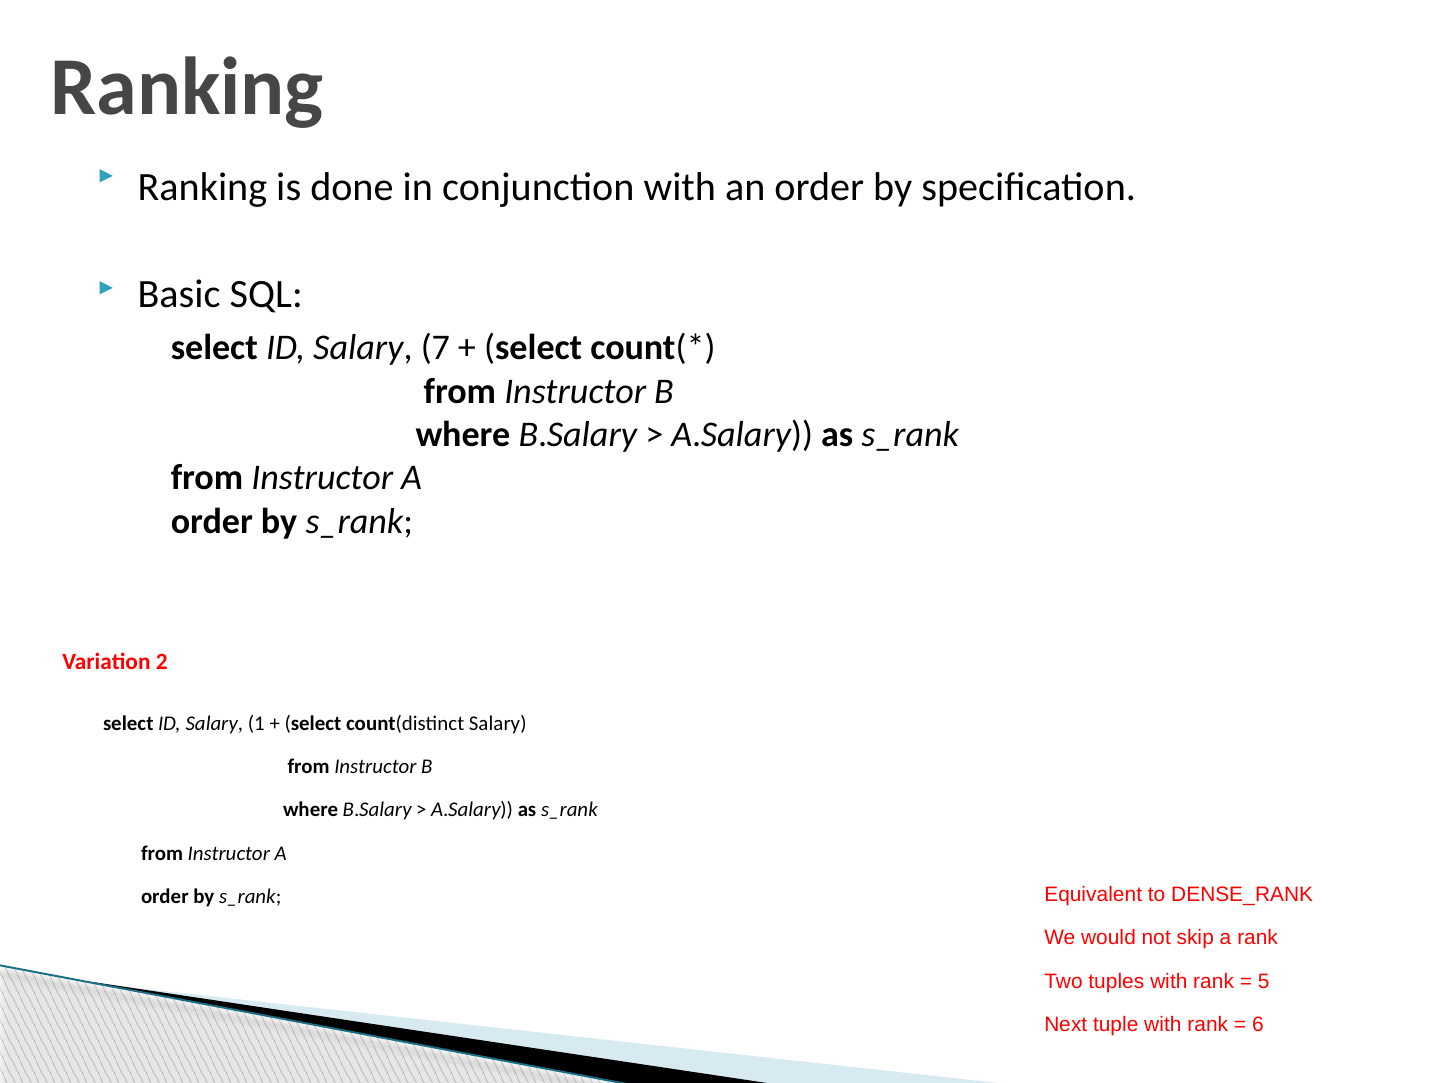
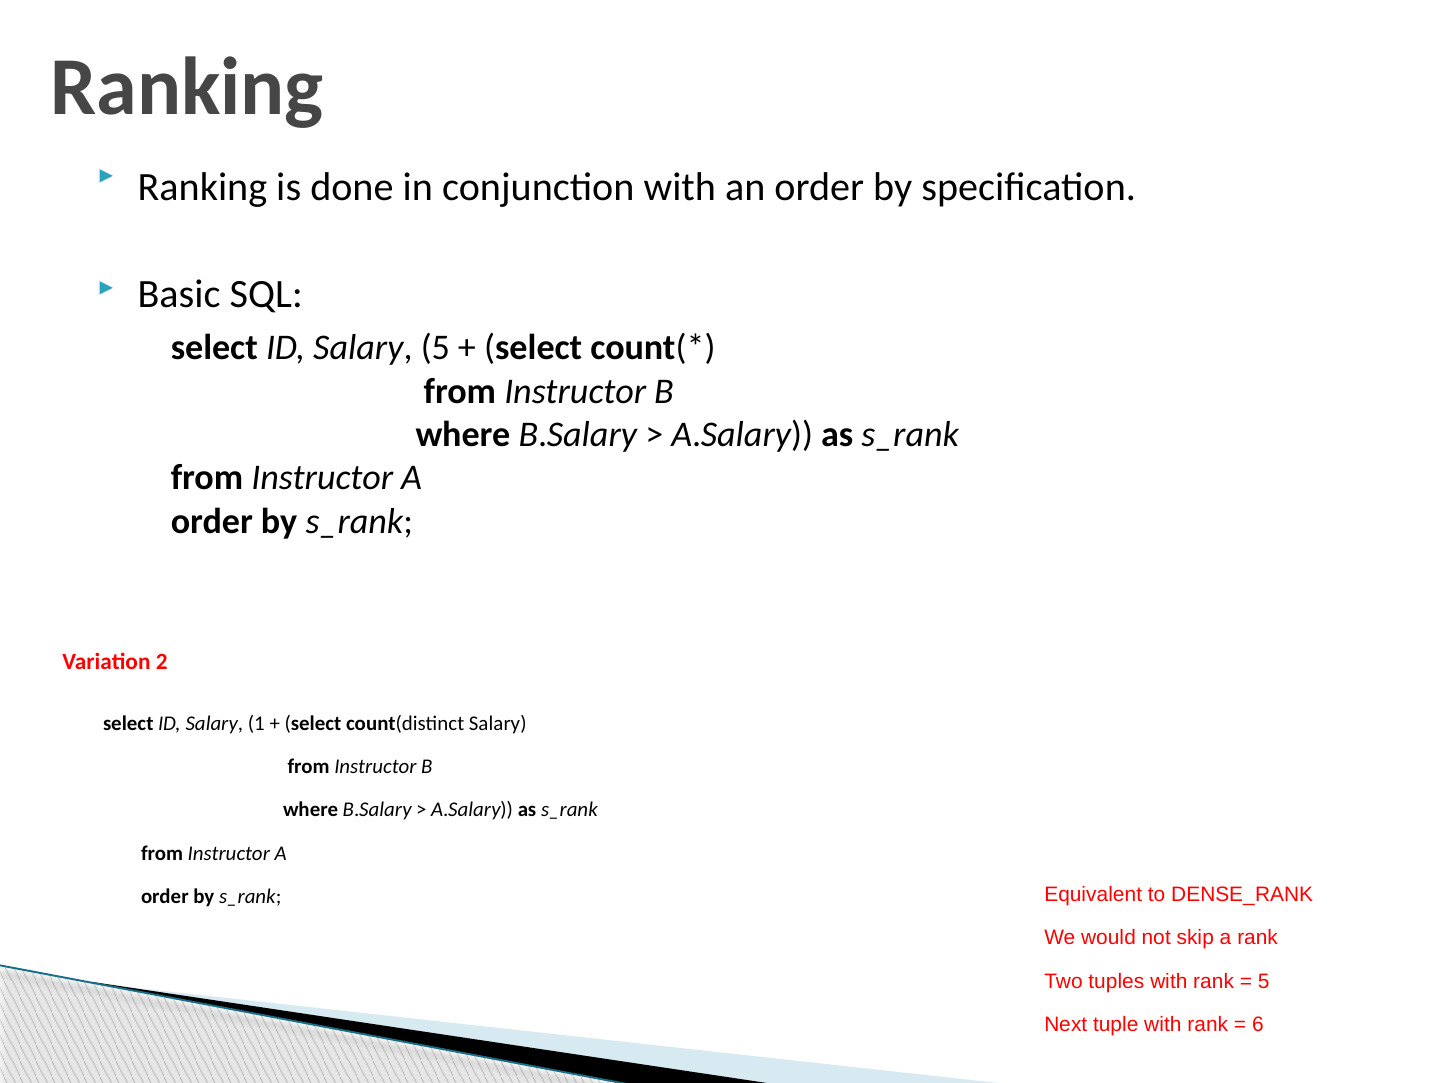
Salary 7: 7 -> 5 (435, 348)
